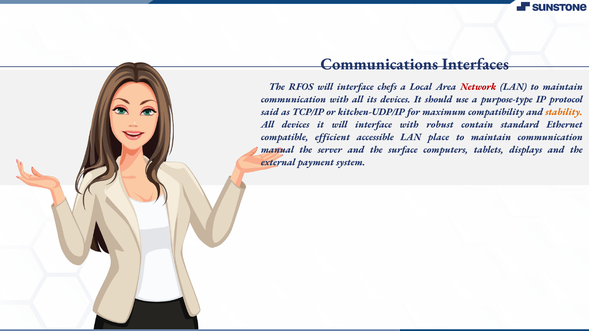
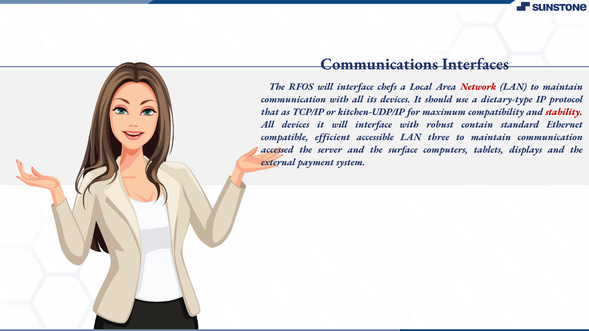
purpose-type: purpose-type -> dietary-type (507, 99)
said: said -> that (270, 112)
stability colour: orange -> red (564, 112)
place: place -> three (438, 137)
manual: manual -> accessed (277, 150)
